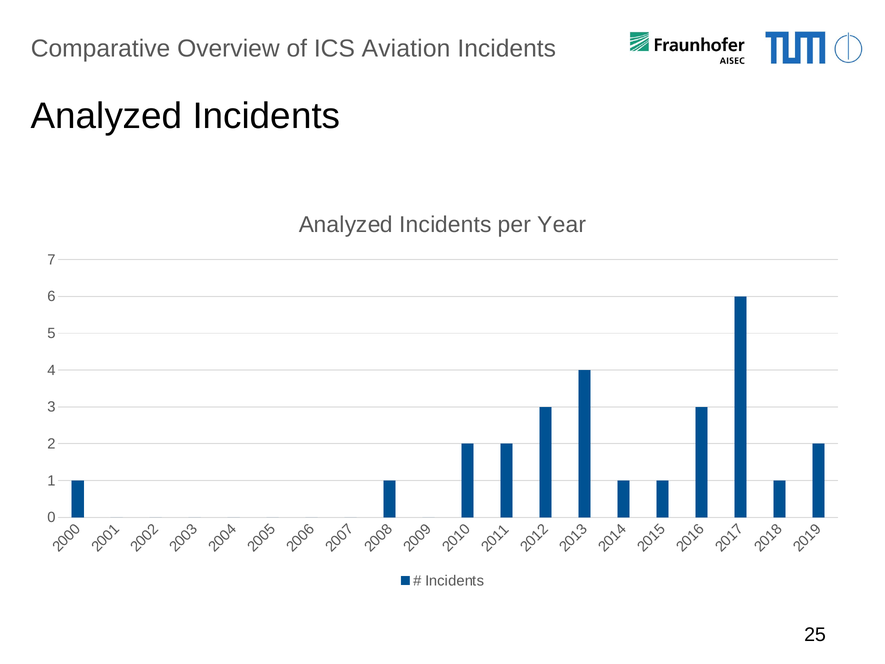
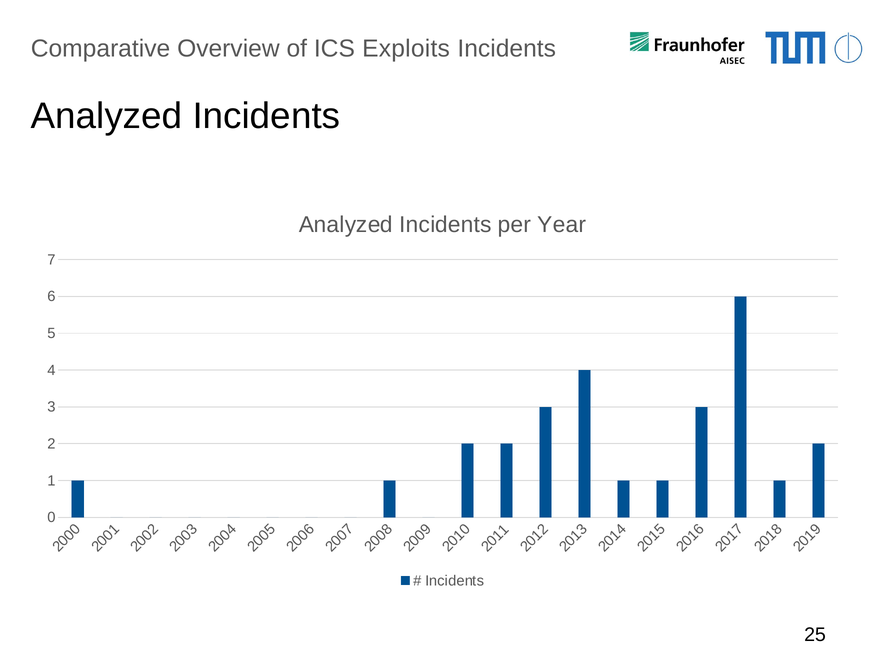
Aviation: Aviation -> Exploits (406, 49)
